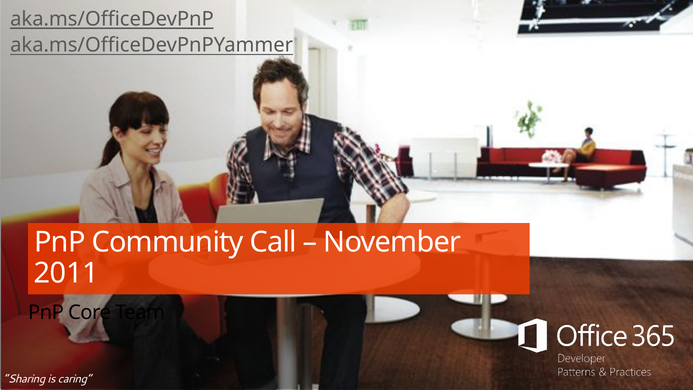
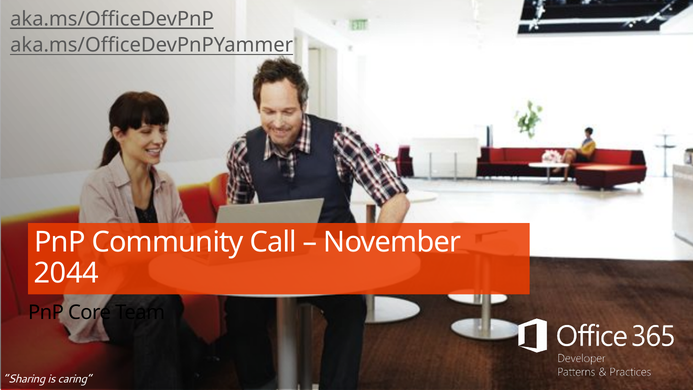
2011: 2011 -> 2044 (66, 273)
